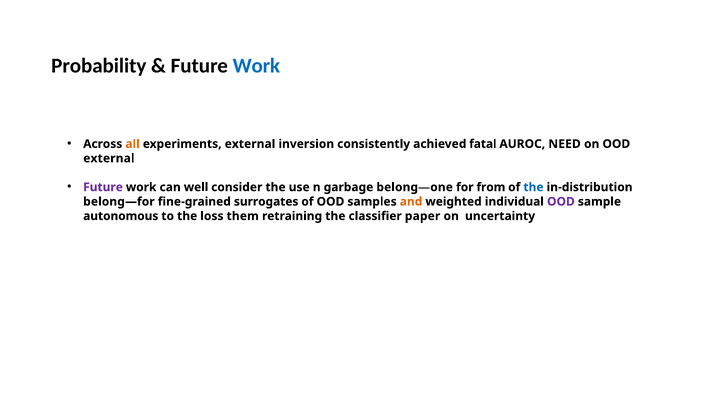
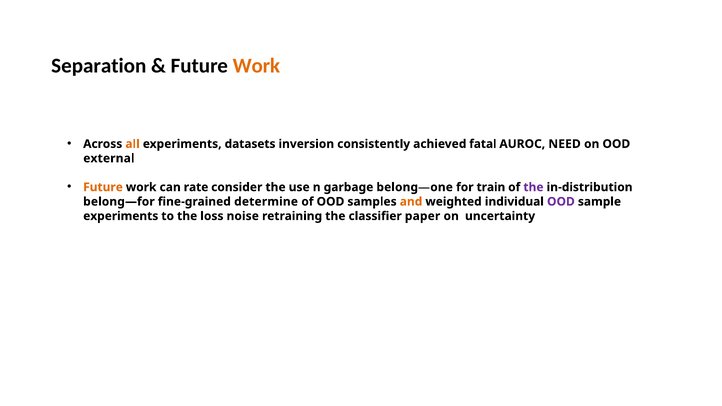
Probability: Probability -> Separation (99, 66)
Work colour: blue -> orange (256, 66)
experiments external: external -> datasets (250, 144)
Future colour: purple -> orange (103, 187)
well: well -> rate (196, 187)
from: from -> train (491, 187)
the colour: blue -> purple (533, 187)
surrogates: surrogates -> determine (266, 202)
autonomous: autonomous -> experiments (121, 216)
them: them -> noise (243, 216)
